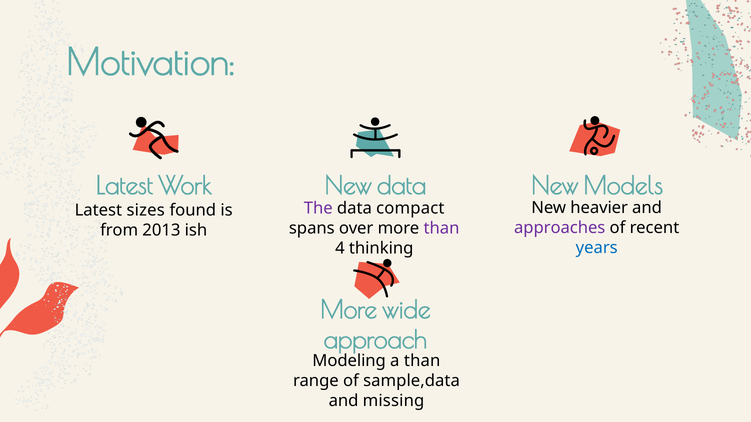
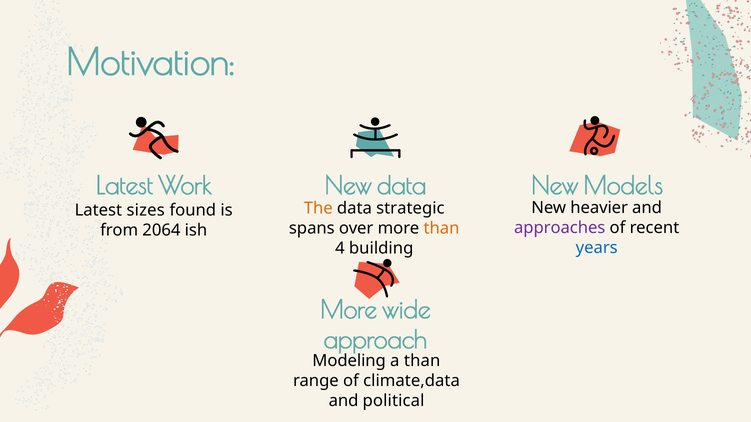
The colour: purple -> orange (318, 208)
compact: compact -> strategic (410, 208)
than colour: purple -> orange (442, 228)
2013: 2013 -> 2064 (161, 230)
thinking: thinking -> building (381, 248)
sample,data: sample,data -> climate,data (412, 381)
missing: missing -> political (394, 401)
